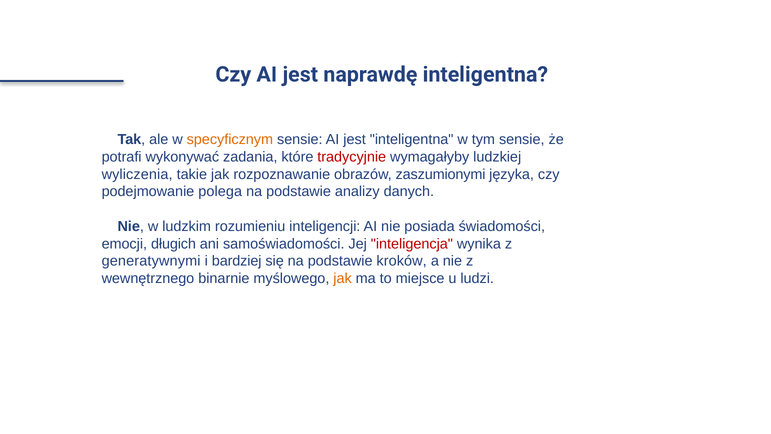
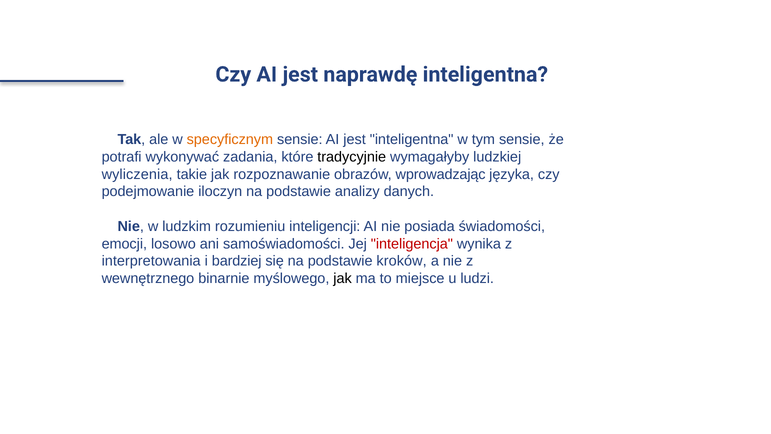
tradycyjnie colour: red -> black (352, 157)
zaszumionymi: zaszumionymi -> wprowadzając (441, 174)
polega: polega -> iloczyn (220, 192)
długich: długich -> losowo (173, 244)
generatywnymi: generatywnymi -> interpretowania (151, 261)
jak colour: orange -> black (343, 278)
